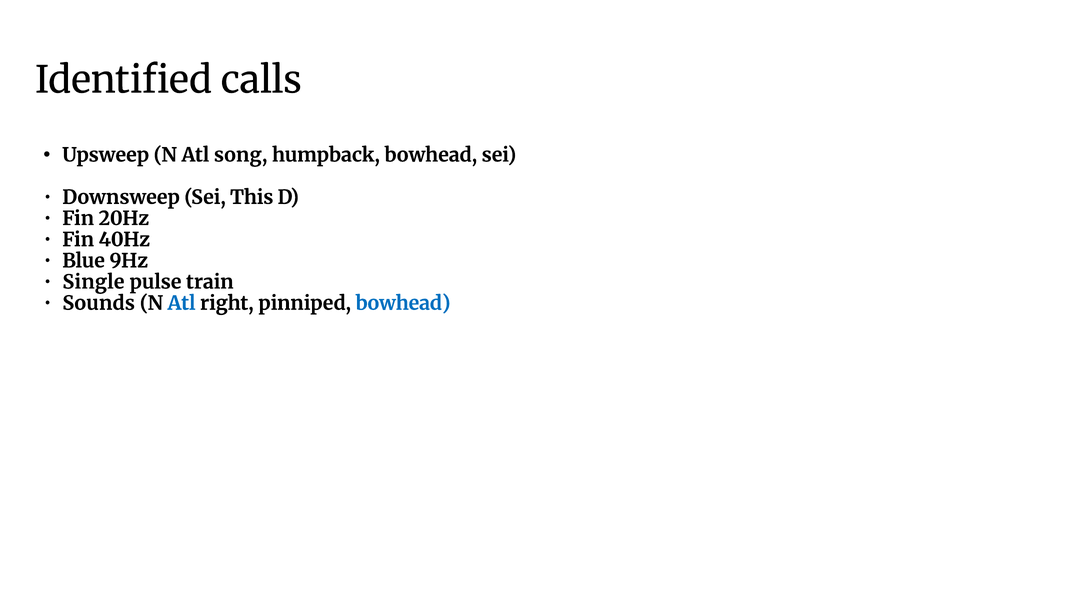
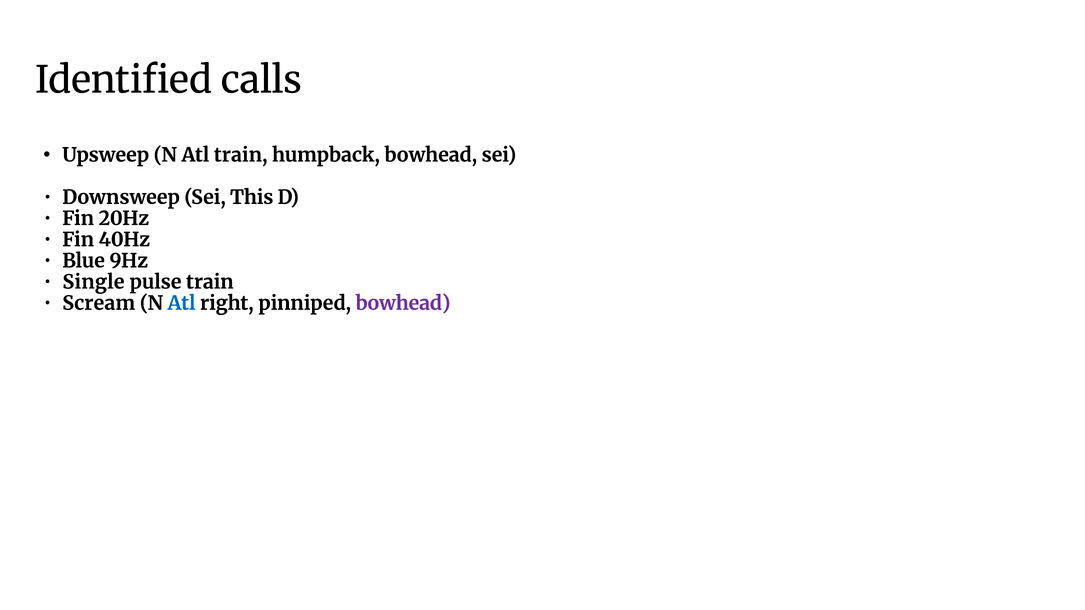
Atl song: song -> train (241, 155)
Sounds: Sounds -> Scream (99, 303)
bowhead colour: blue -> purple (403, 303)
